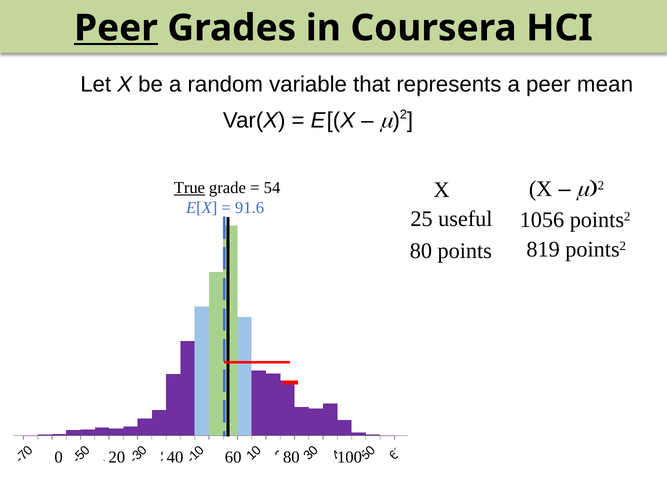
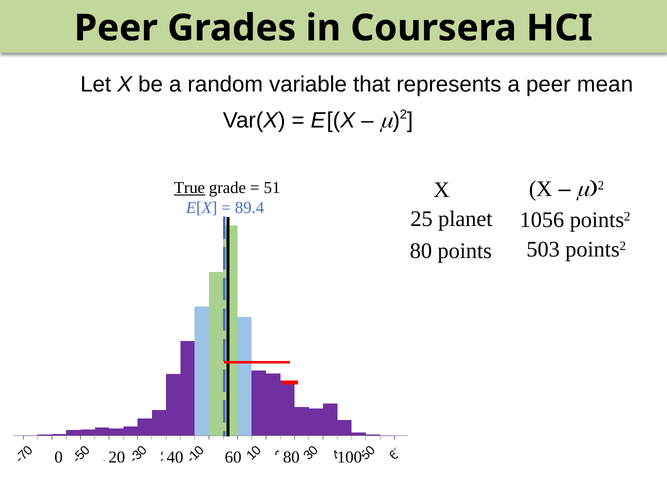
Peer underline: present -> none (116, 28)
54: 54 -> 51 (272, 188)
91.6: 91.6 -> 89.4 (250, 208)
useful: useful -> planet (465, 219)
819: 819 -> 503 (543, 250)
